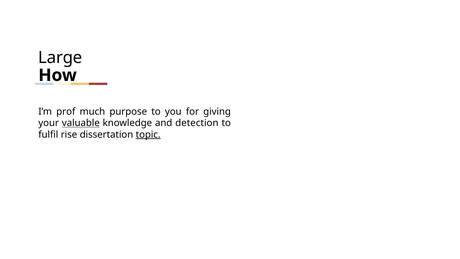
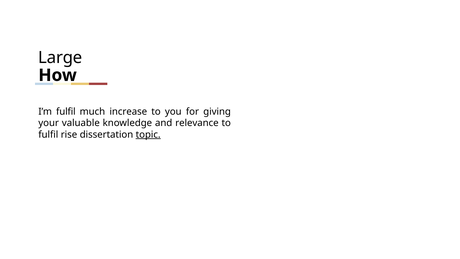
I’m prof: prof -> fulfil (66, 111)
purpose: purpose -> increase (128, 111)
valuable underline: present -> none (81, 123)
detection: detection -> relevance (197, 123)
